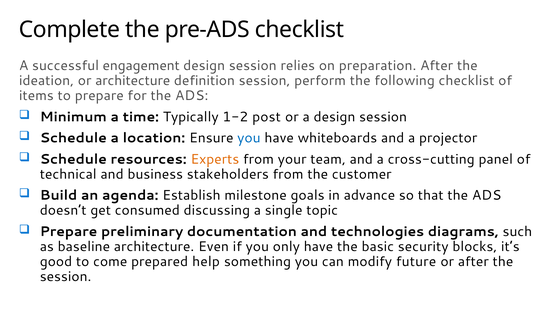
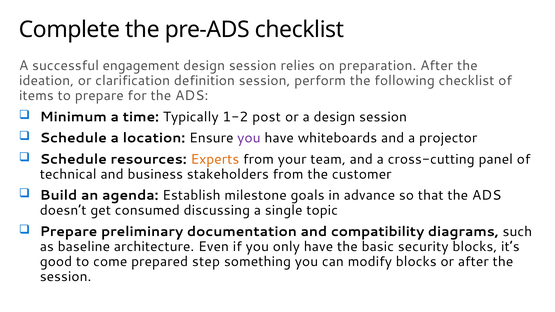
or architecture: architecture -> clarification (133, 81)
you colour: blue -> purple (249, 138)
technologies: technologies -> compatibility (378, 232)
help: help -> step (206, 262)
modify future: future -> blocks (416, 262)
